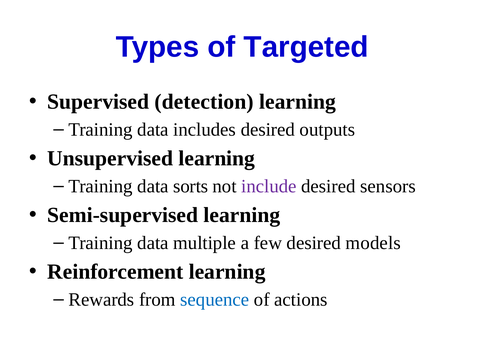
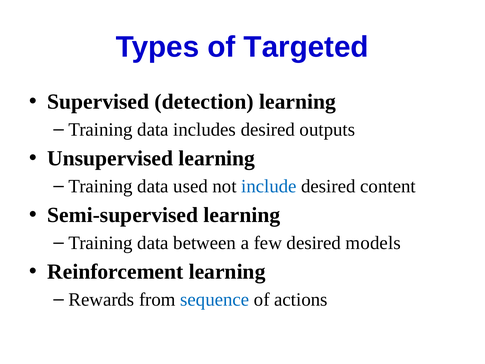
sorts: sorts -> used (191, 186)
include colour: purple -> blue (269, 186)
sensors: sensors -> content (388, 186)
multiple: multiple -> between (205, 243)
